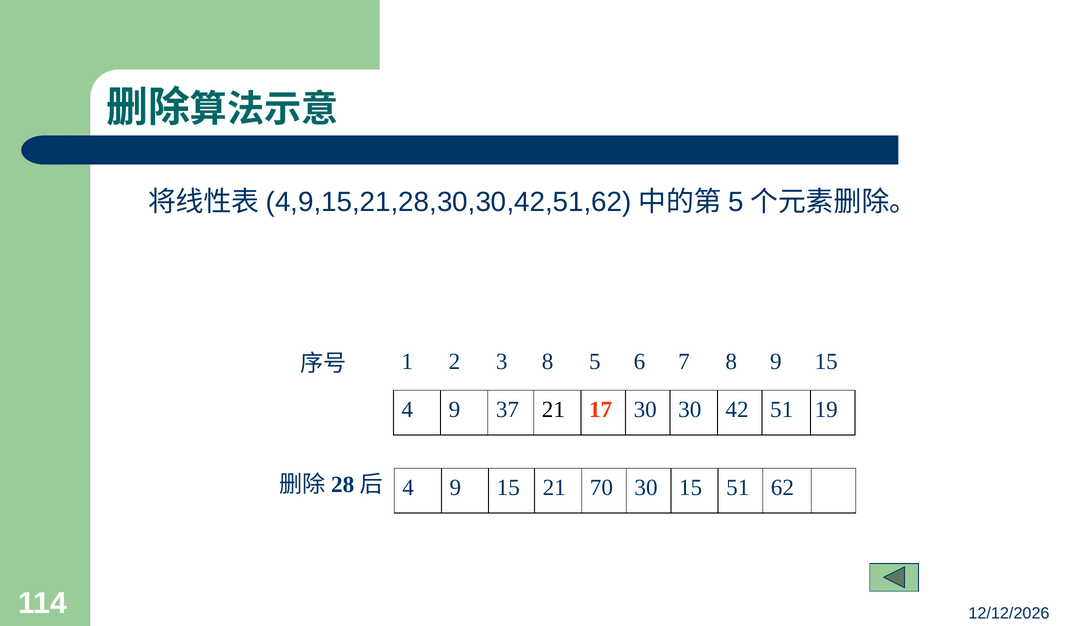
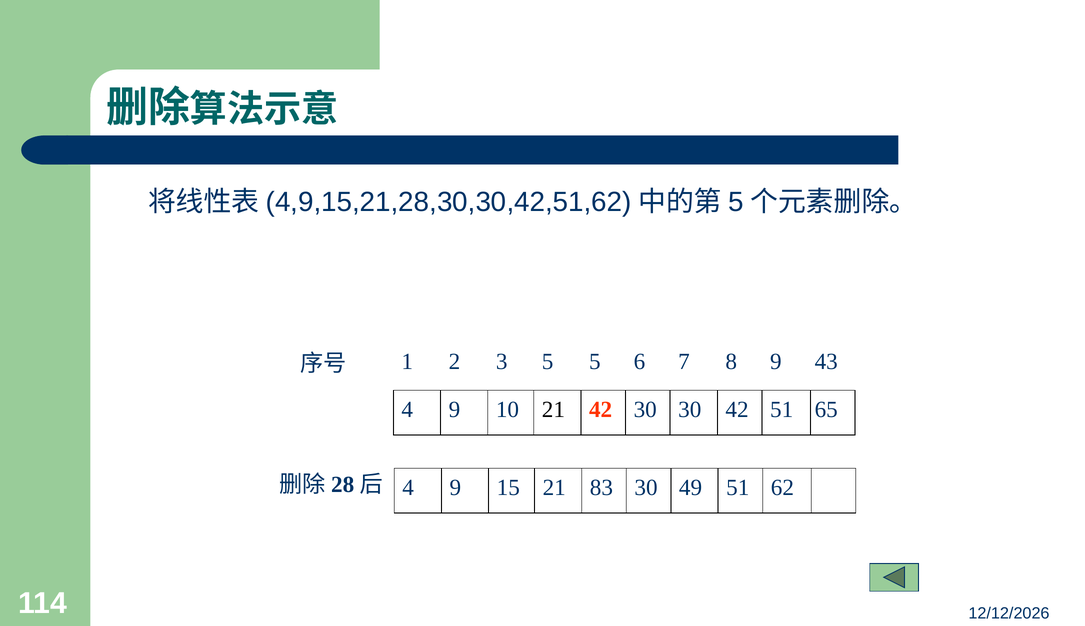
3 8: 8 -> 5 (548, 362)
8 15: 15 -> 43 (826, 362)
37: 37 -> 10 (507, 410)
21 17: 17 -> 42 (601, 410)
19: 19 -> 65 (826, 410)
70: 70 -> 83 (601, 488)
30 15: 15 -> 49 (691, 488)
